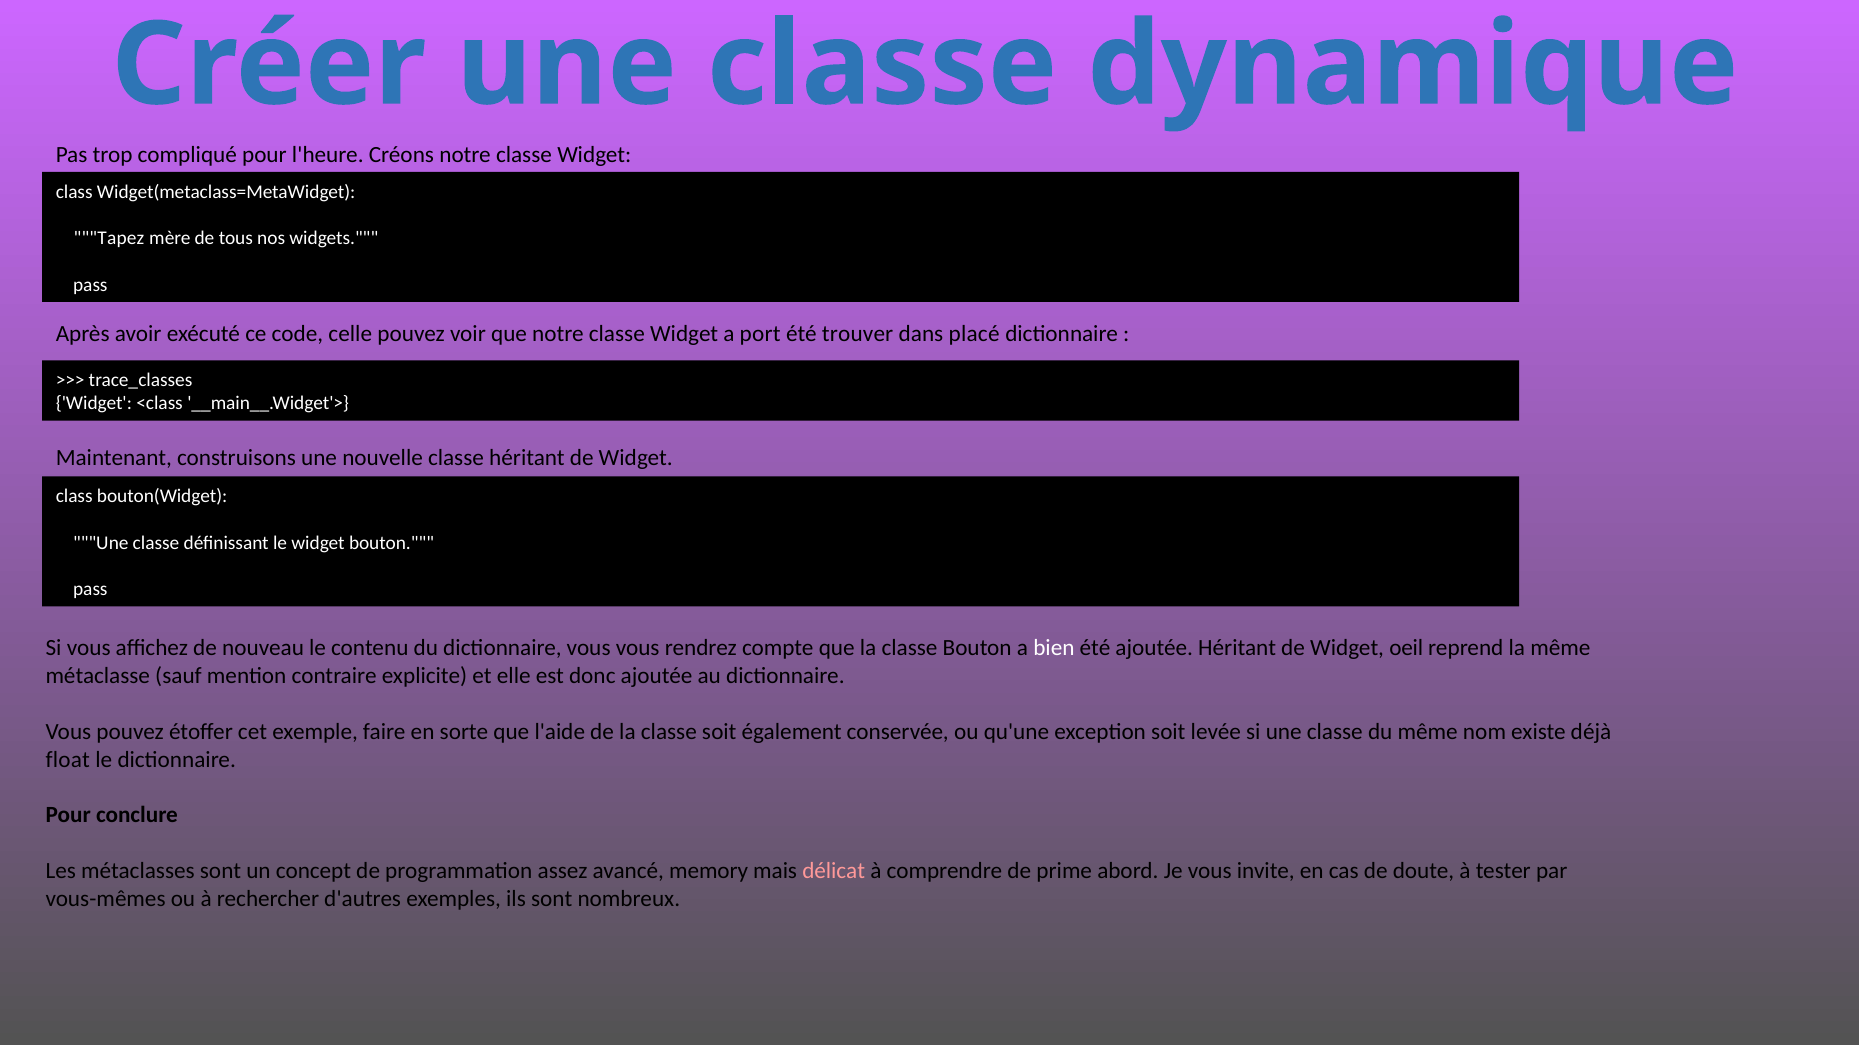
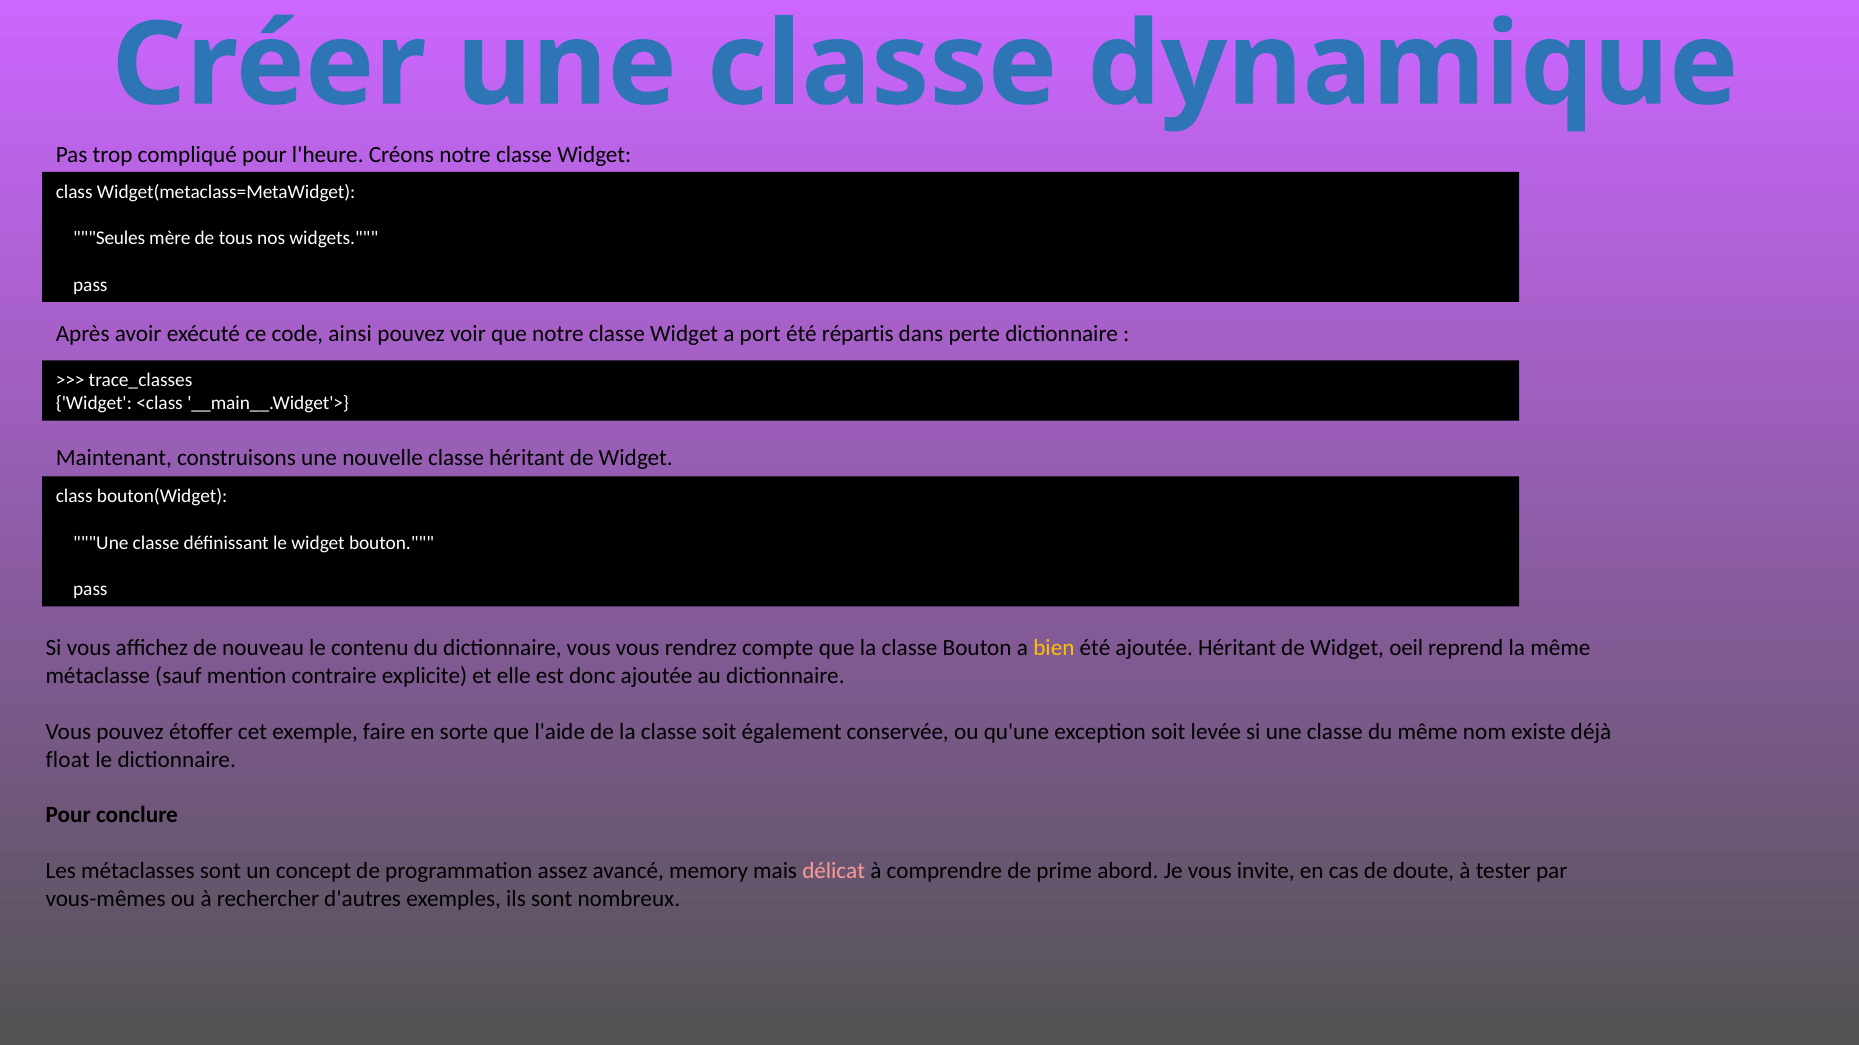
Tapez: Tapez -> Seules (109, 238)
celle: celle -> ainsi (350, 334)
trouver: trouver -> répartis (858, 334)
placé: placé -> perte (974, 334)
bien colour: white -> yellow (1054, 648)
